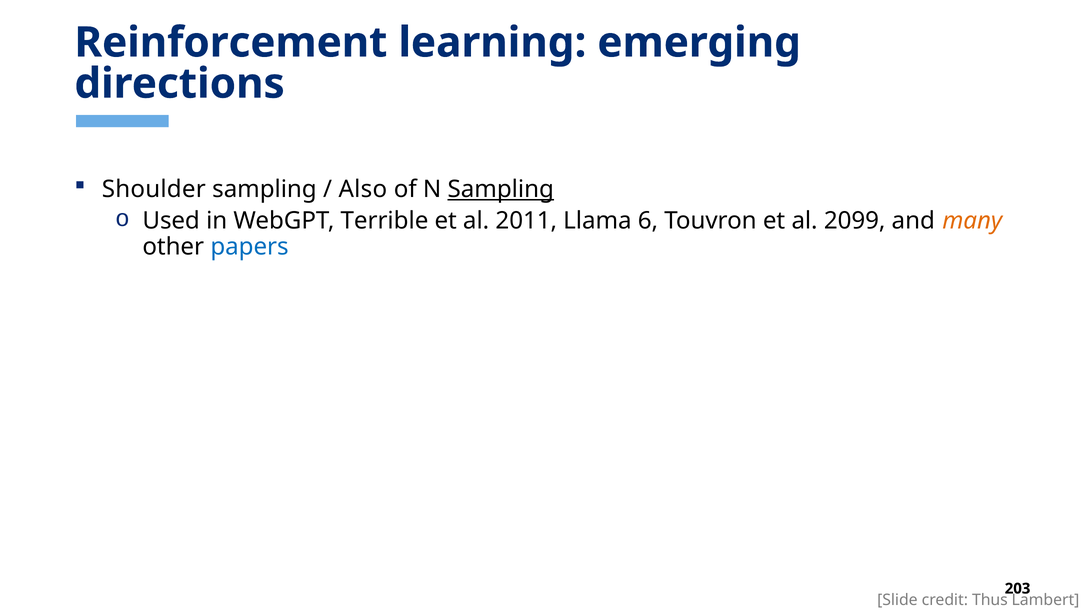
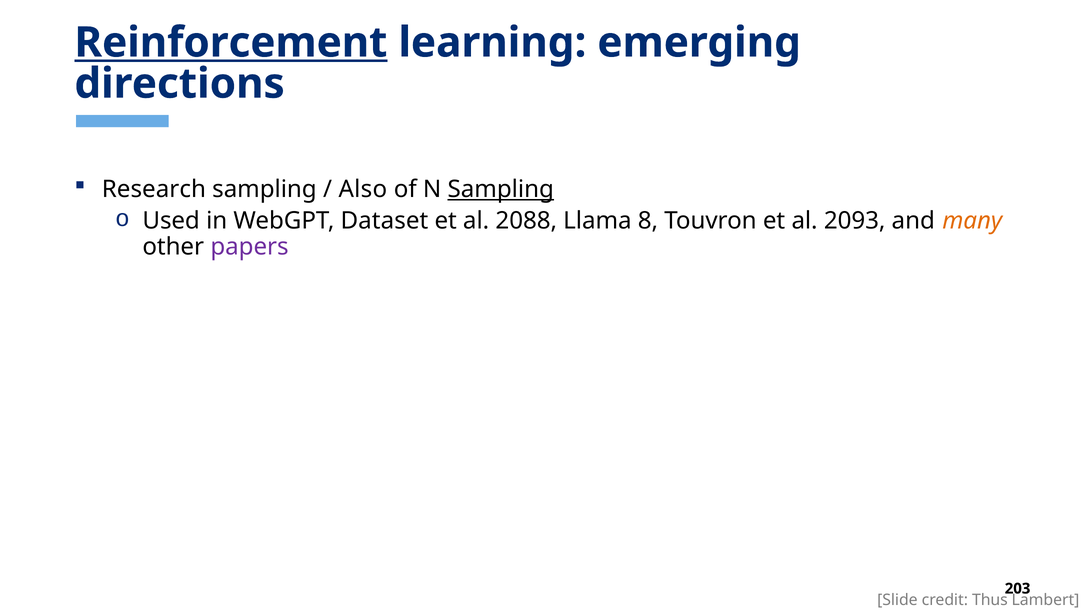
Reinforcement underline: none -> present (231, 43)
Shoulder: Shoulder -> Research (154, 189)
Terrible: Terrible -> Dataset (384, 221)
2011: 2011 -> 2088 (526, 221)
6: 6 -> 8 (648, 221)
2099: 2099 -> 2093 (855, 221)
papers colour: blue -> purple (249, 247)
